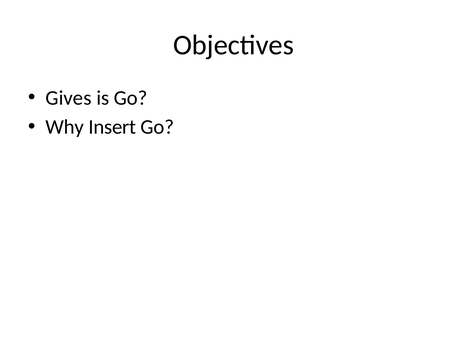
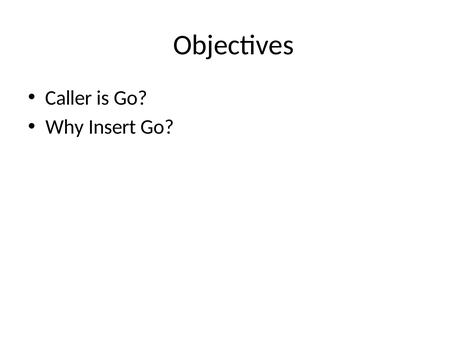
Gives: Gives -> Caller (69, 98)
